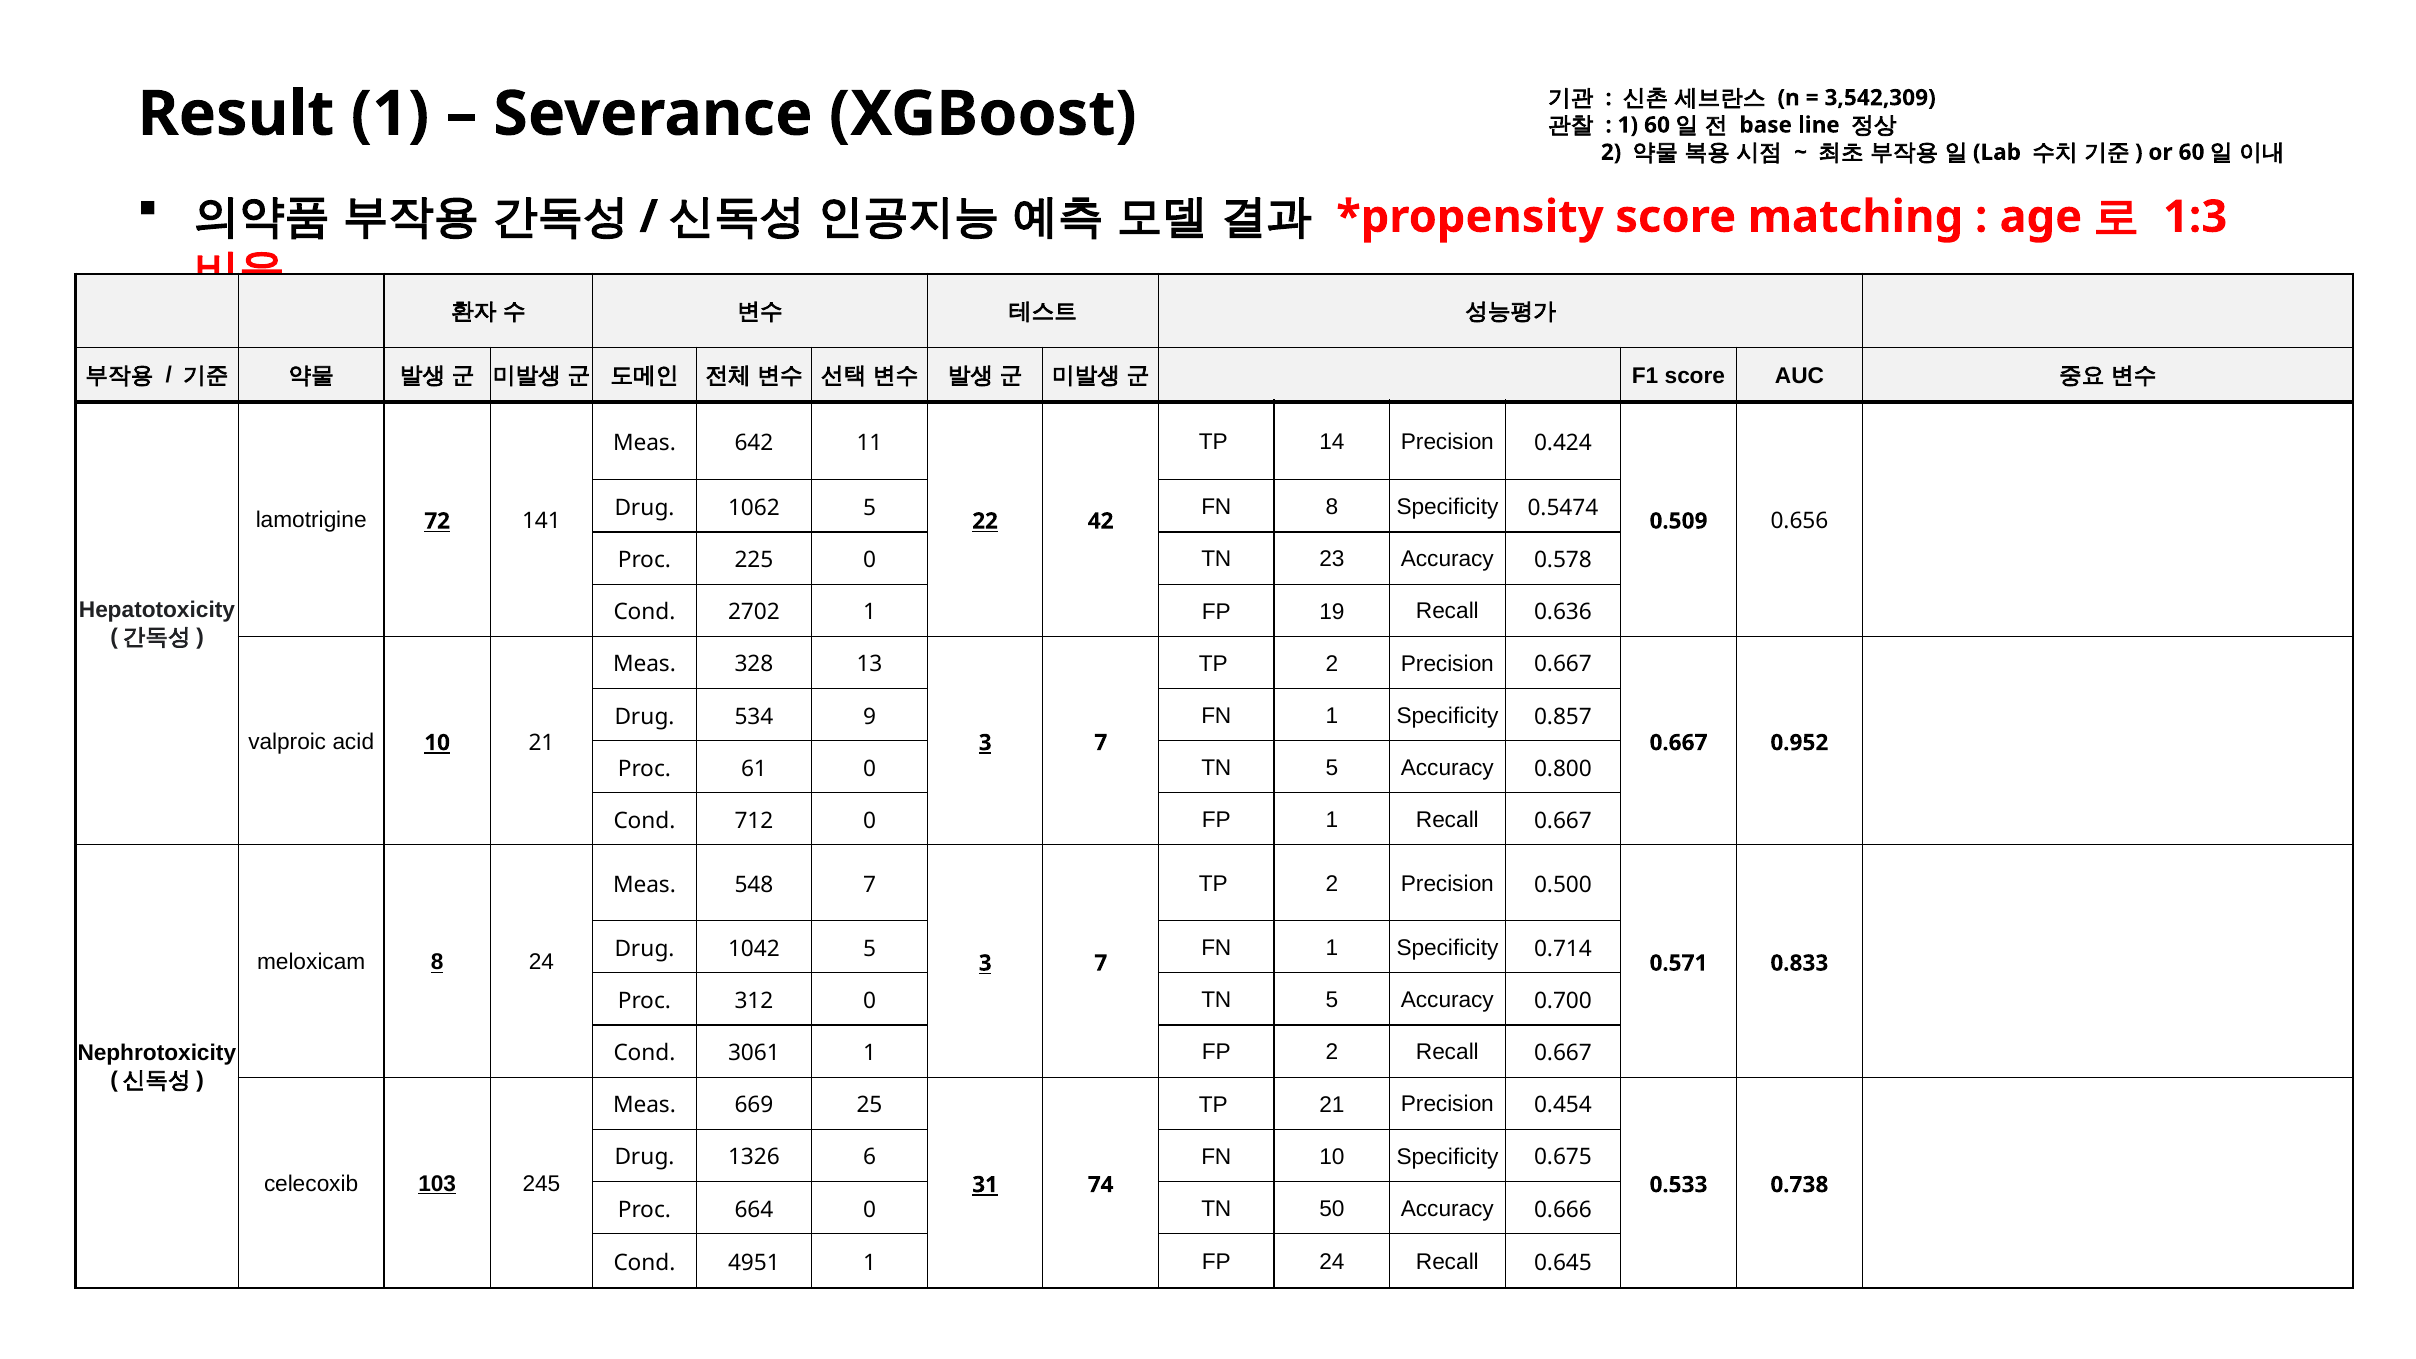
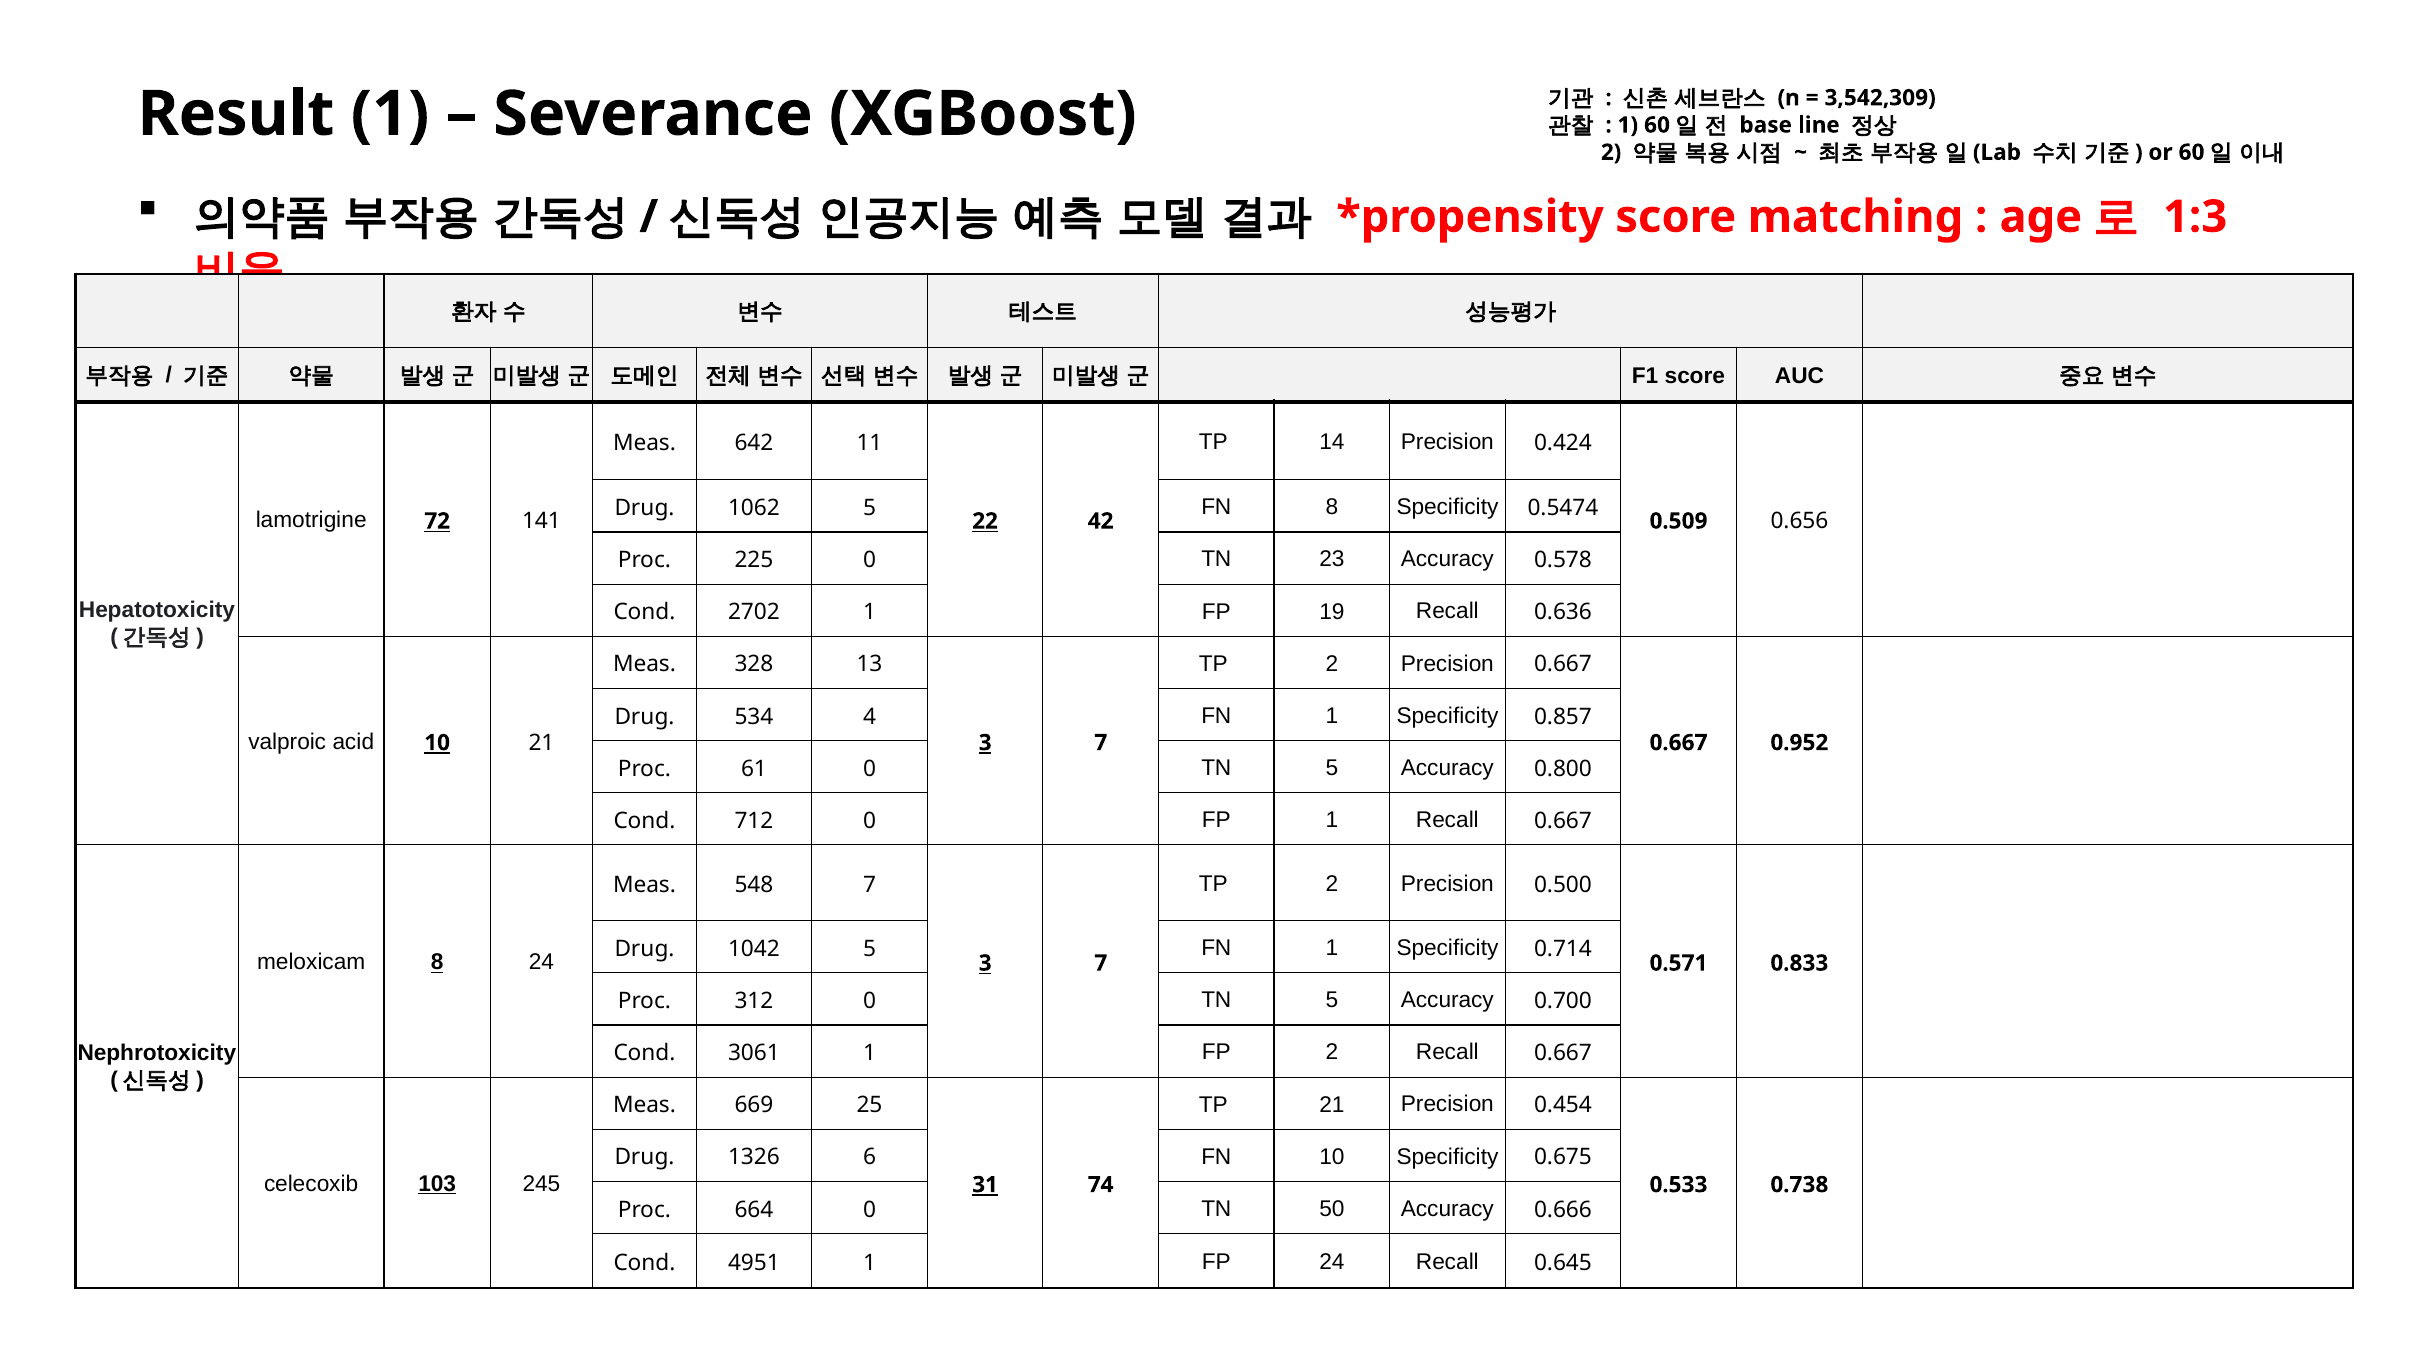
9: 9 -> 4 (870, 717)
